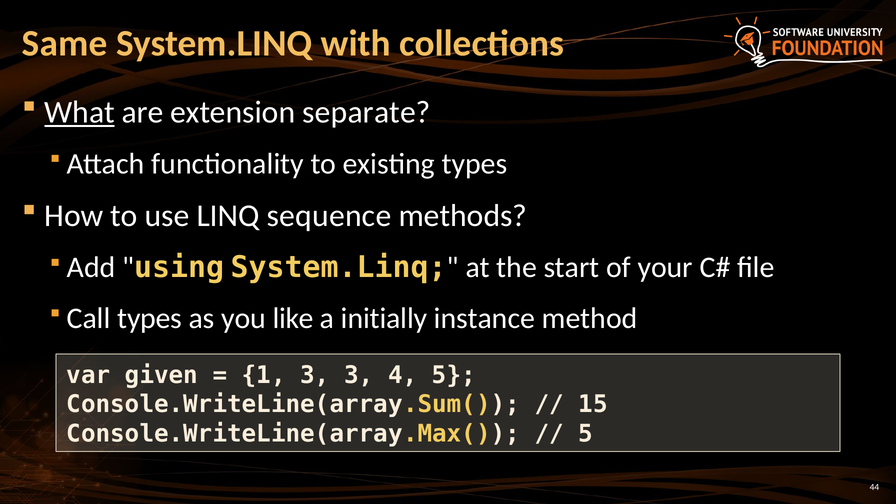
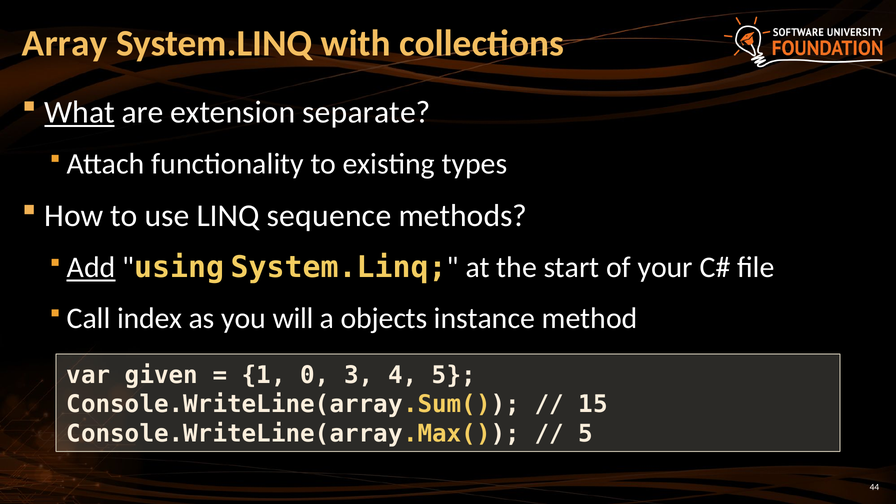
Same: Same -> Array (65, 44)
Add underline: none -> present (91, 268)
Call types: types -> index (150, 318)
like: like -> will (293, 318)
initially: initially -> objects (384, 318)
1 3: 3 -> 0 (315, 375)
